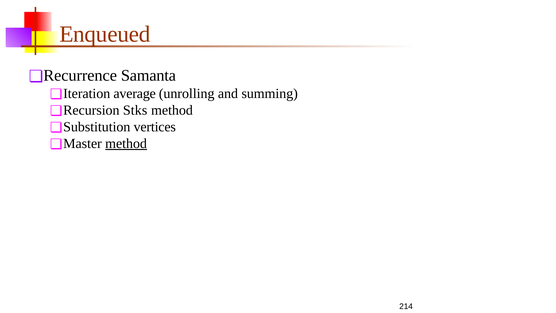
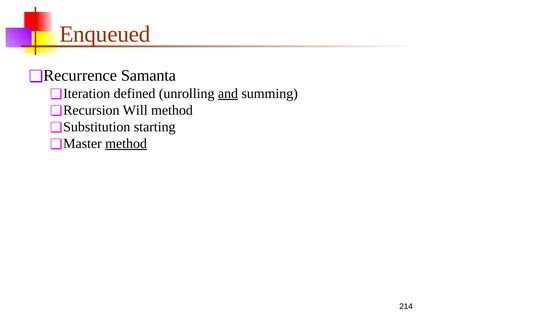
average: average -> defined (135, 93)
and underline: none -> present (228, 93)
Stks: Stks -> Will (135, 110)
vertices: vertices -> starting (155, 127)
